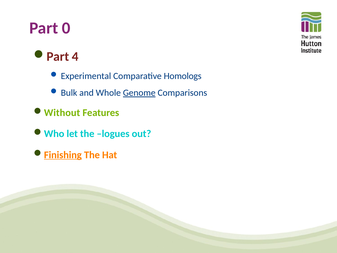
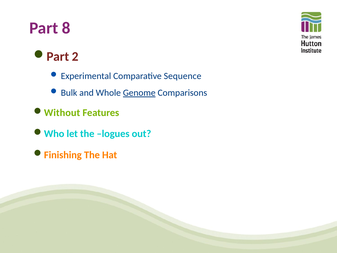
0: 0 -> 8 (66, 28)
4: 4 -> 2 (75, 57)
Homologs: Homologs -> Sequence (183, 76)
Finishing underline: present -> none (63, 155)
